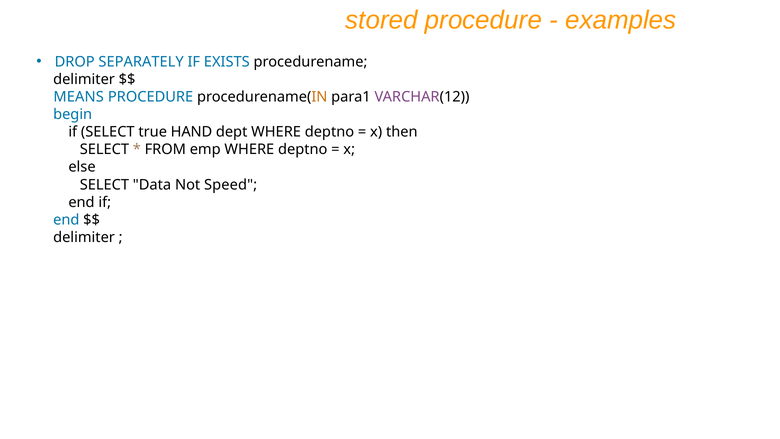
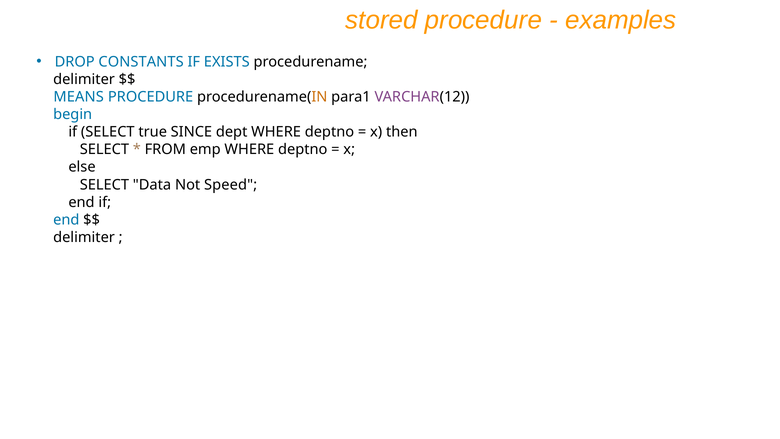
SEPARATELY: SEPARATELY -> CONSTANTS (141, 62)
HAND: HAND -> SINCE (191, 132)
